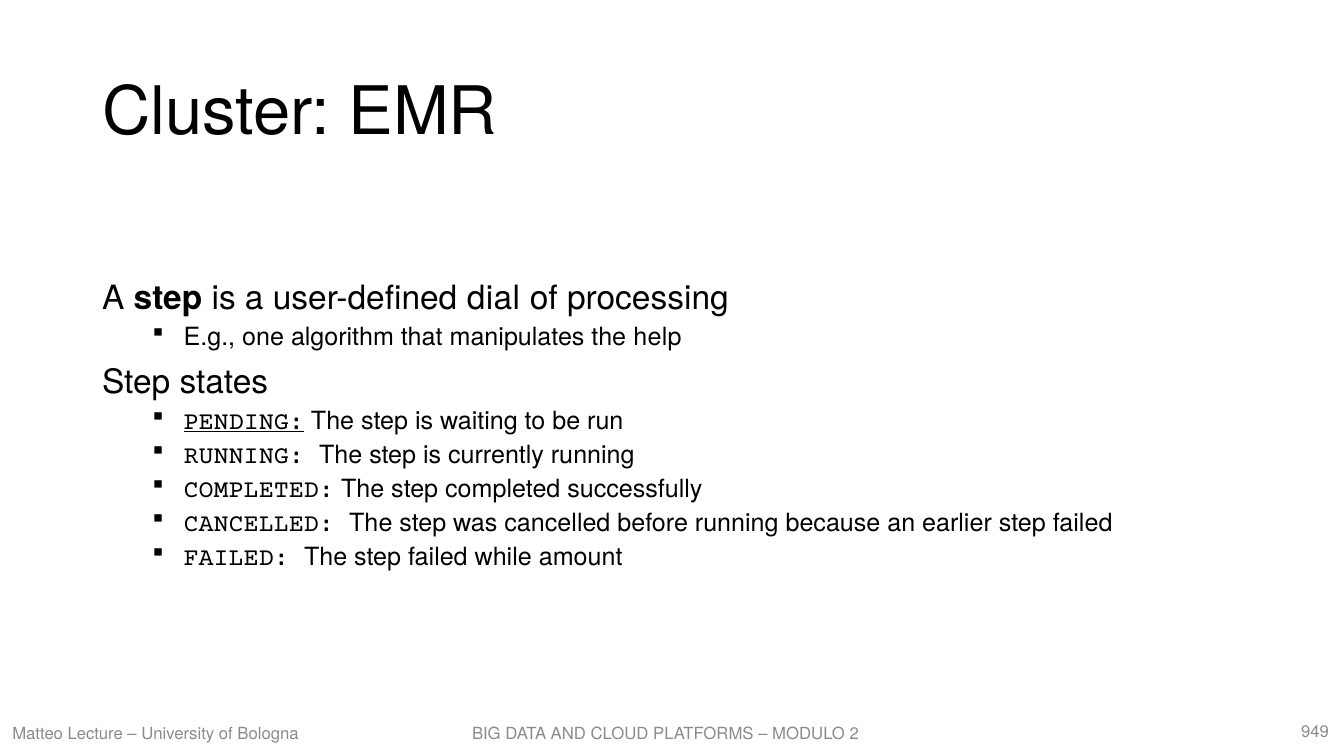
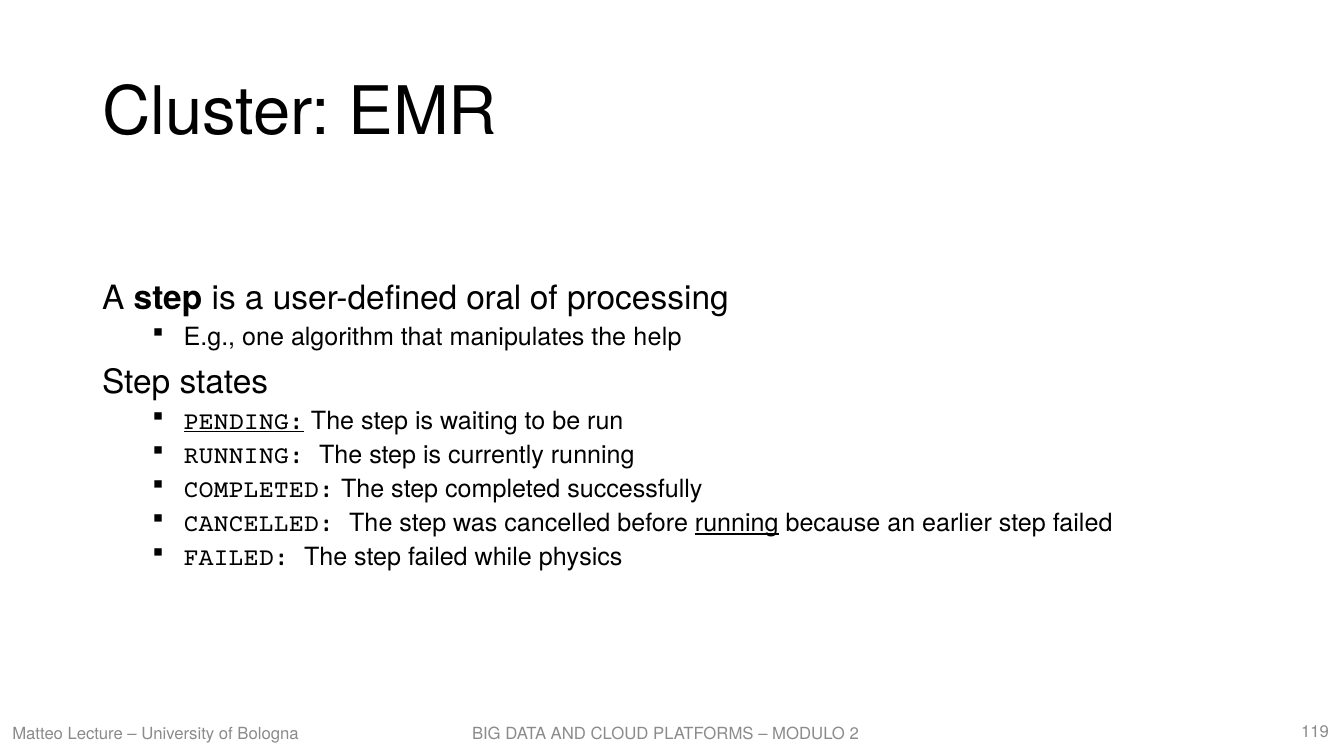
dial: dial -> oral (494, 298)
running underline: none -> present (737, 523)
amount: amount -> physics (581, 557)
949: 949 -> 119 (1315, 732)
